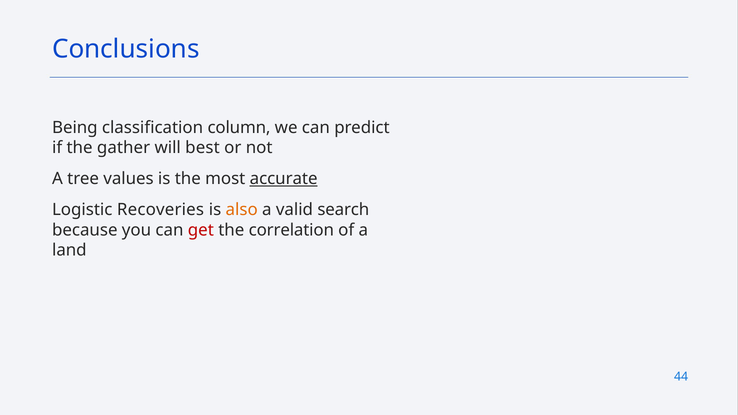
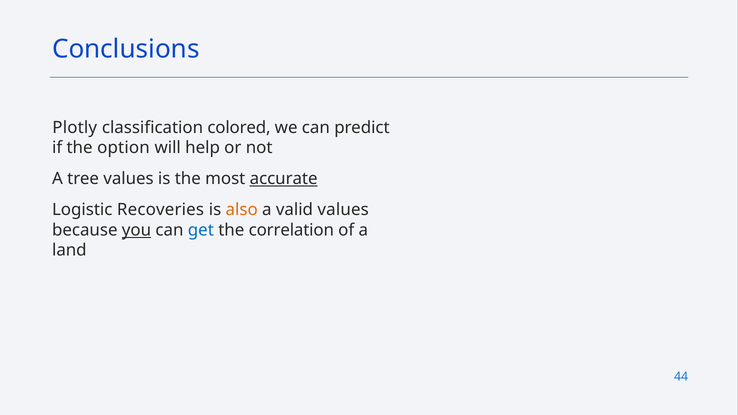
Being: Being -> Plotly (75, 128)
column: column -> colored (239, 128)
gather: gather -> option (123, 148)
best: best -> help (203, 148)
valid search: search -> values (343, 210)
you underline: none -> present (136, 230)
get colour: red -> blue (201, 230)
